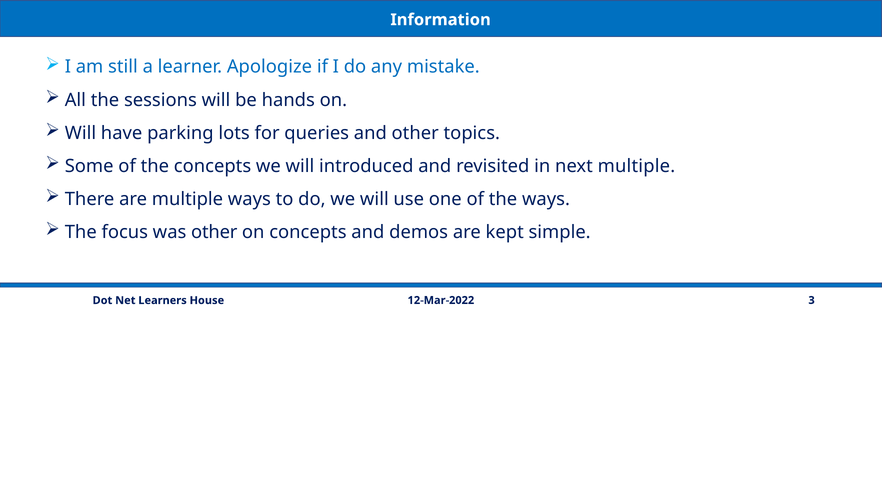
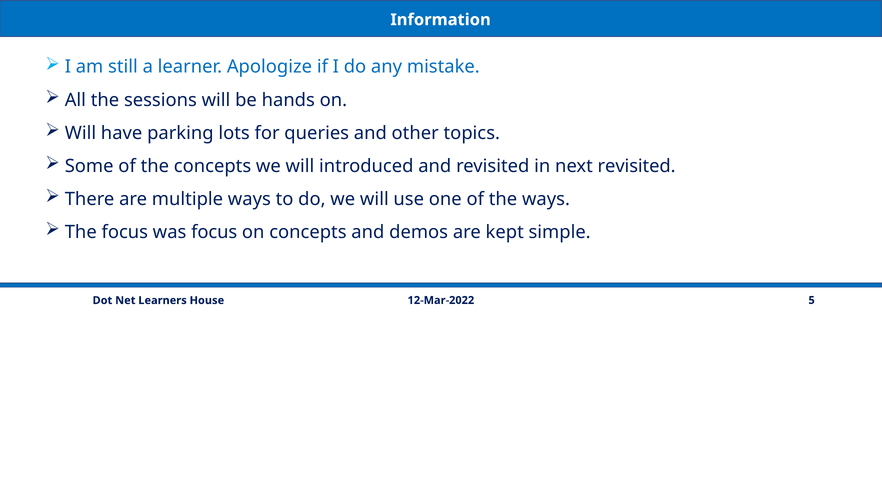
next multiple: multiple -> revisited (637, 166)
was other: other -> focus (214, 232)
3: 3 -> 5 (812, 300)
